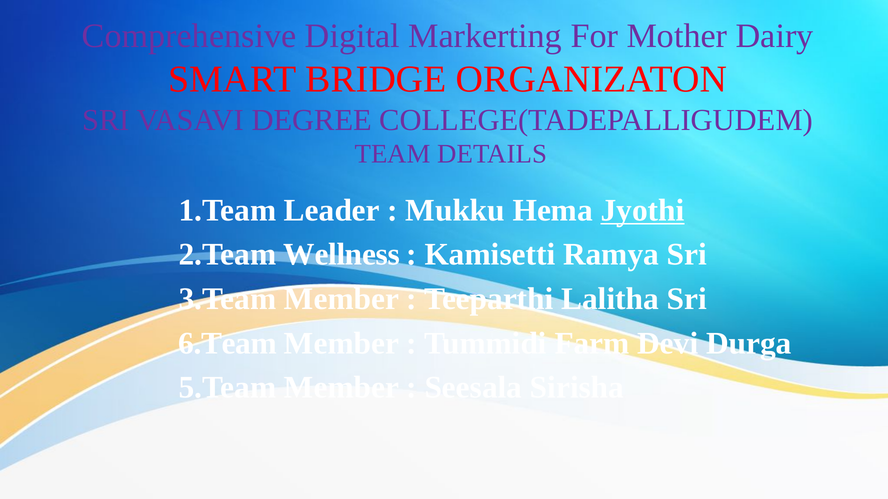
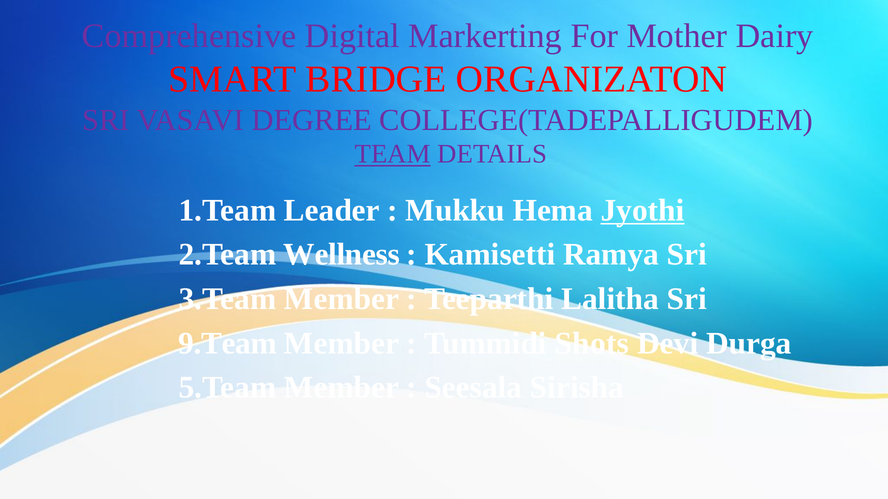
TEAM underline: none -> present (393, 154)
6.Team: 6.Team -> 9.Team (228, 344)
Farm: Farm -> Shots (592, 344)
